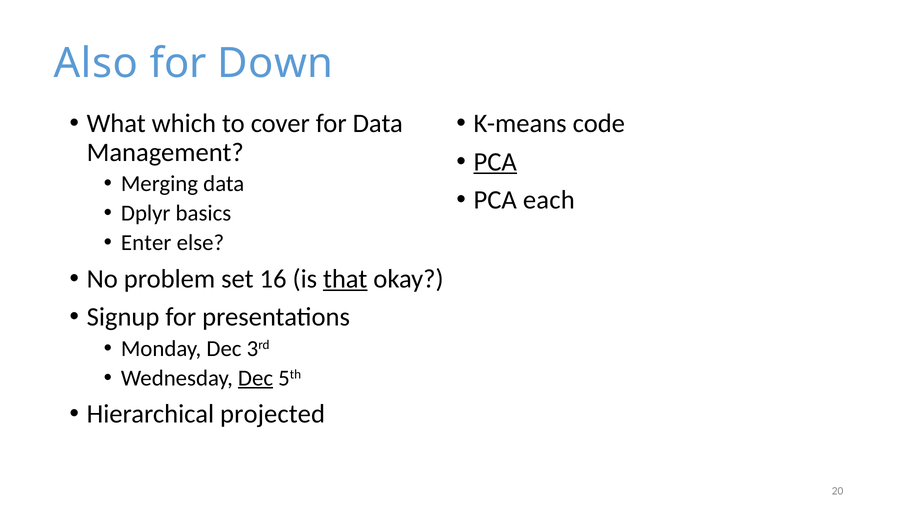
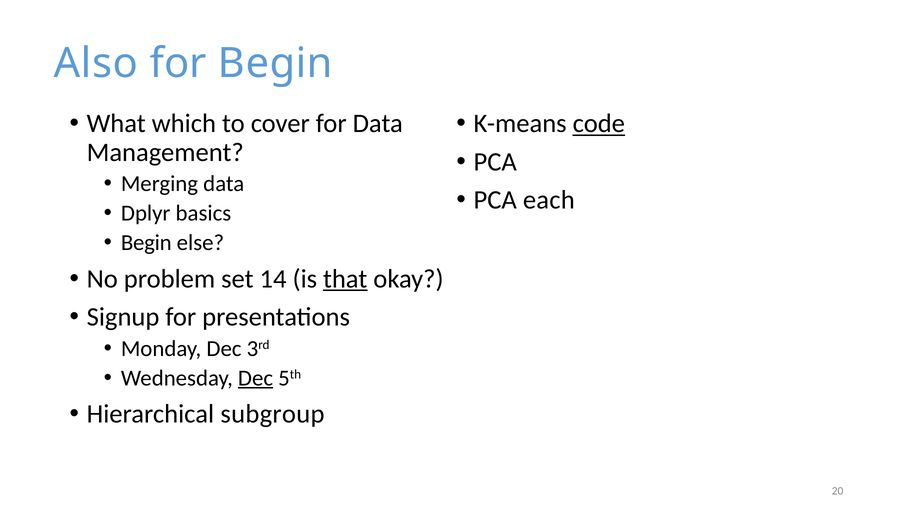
for Down: Down -> Begin (275, 63)
code underline: none -> present (599, 123)
PCA underline: present -> none (495, 162)
Enter: Enter -> Begin (146, 242)
16: 16 -> 14 (273, 279)
projected: projected -> subgroup (272, 414)
